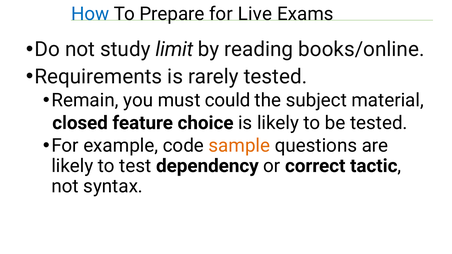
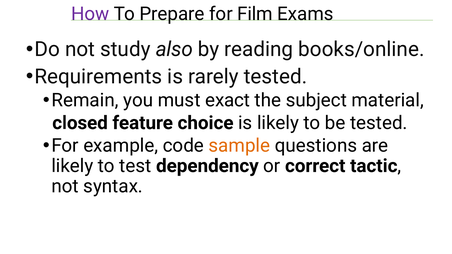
How colour: blue -> purple (90, 14)
Live: Live -> Film (255, 14)
limit: limit -> also (174, 50)
could: could -> exact (228, 100)
